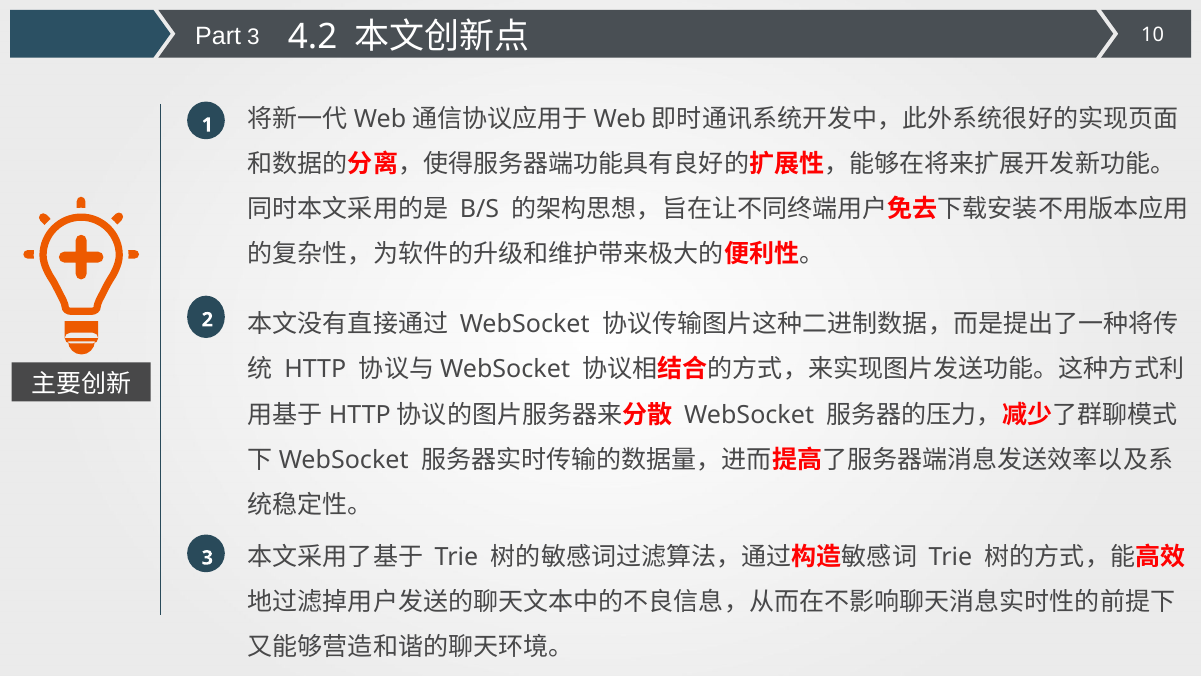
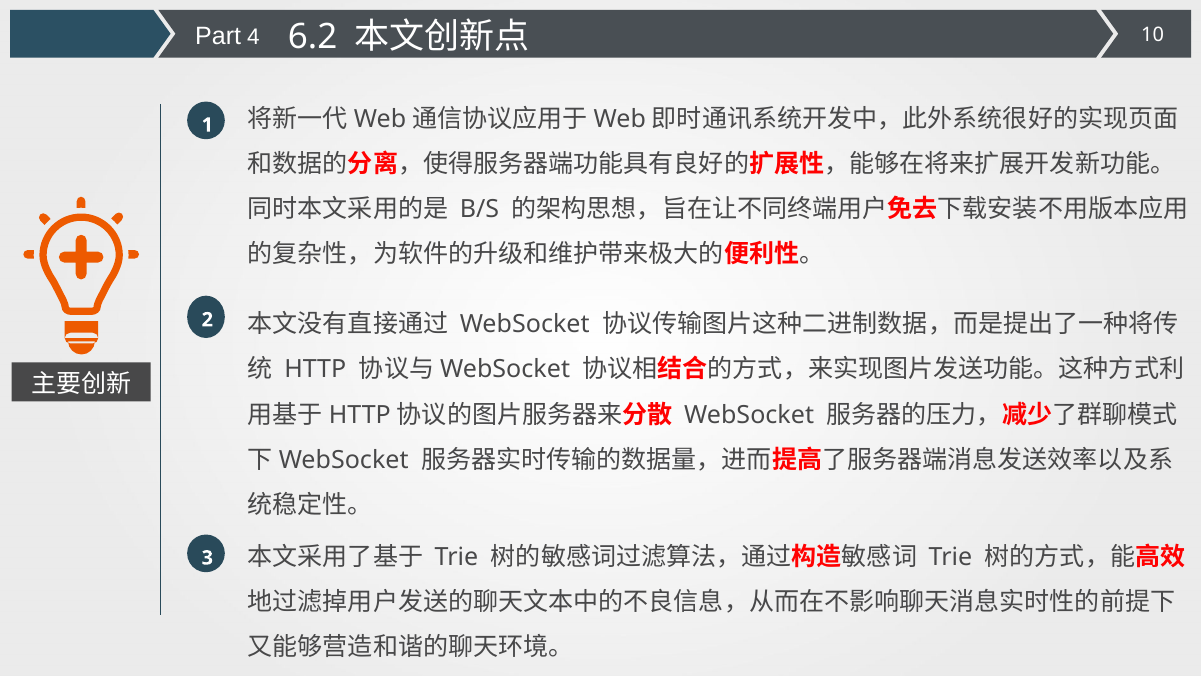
Part 3: 3 -> 4 (254, 37)
4.2: 4.2 -> 6.2 (313, 37)
